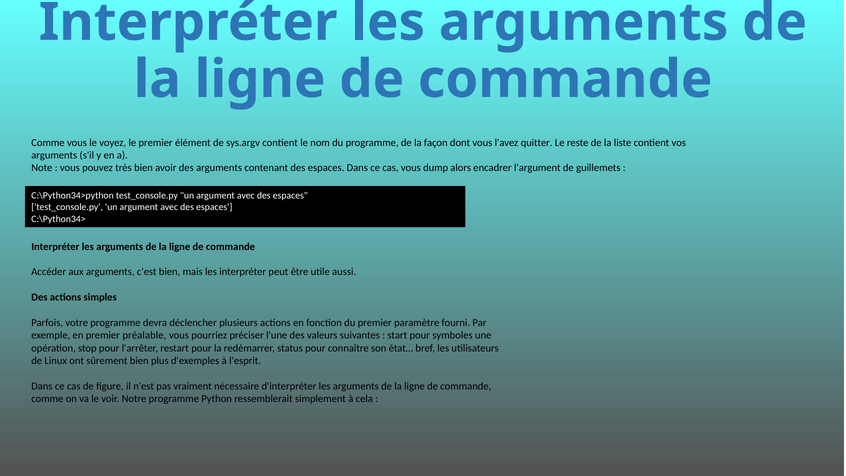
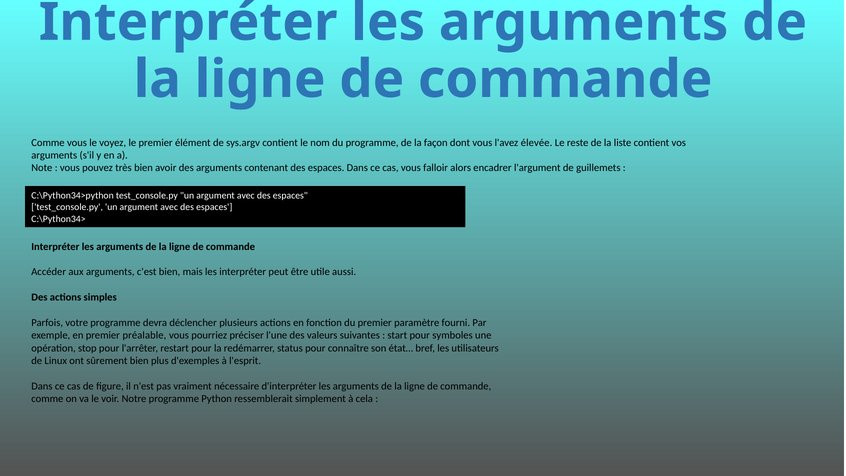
quitter: quitter -> élevée (537, 143)
dump: dump -> falloir (436, 168)
